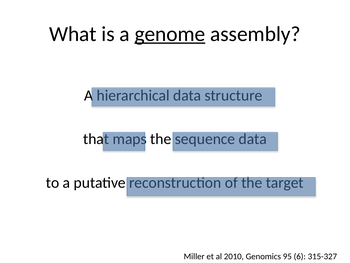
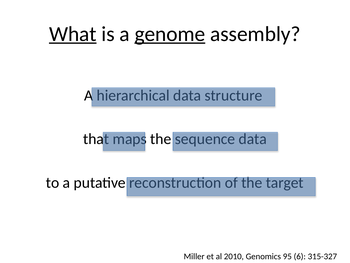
What underline: none -> present (73, 34)
